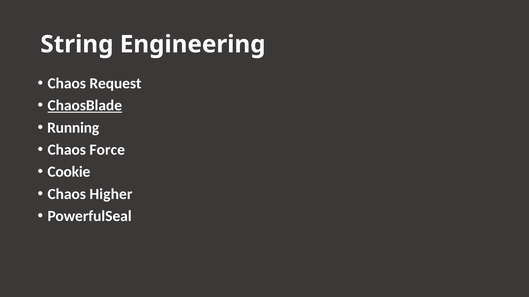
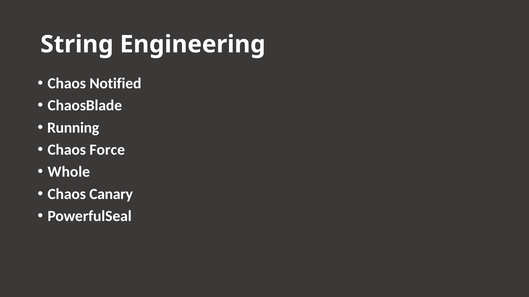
Request: Request -> Notified (115, 84)
ChaosBlade underline: present -> none (85, 106)
Cookie: Cookie -> Whole (69, 172)
Higher: Higher -> Canary (111, 194)
